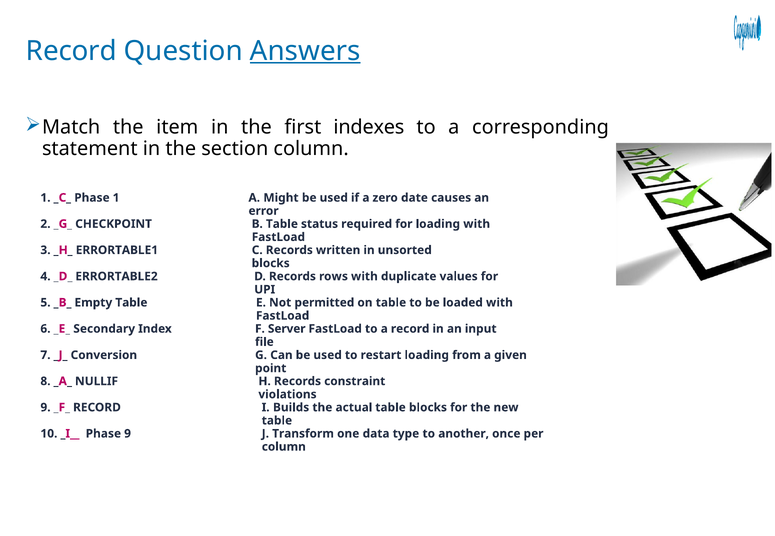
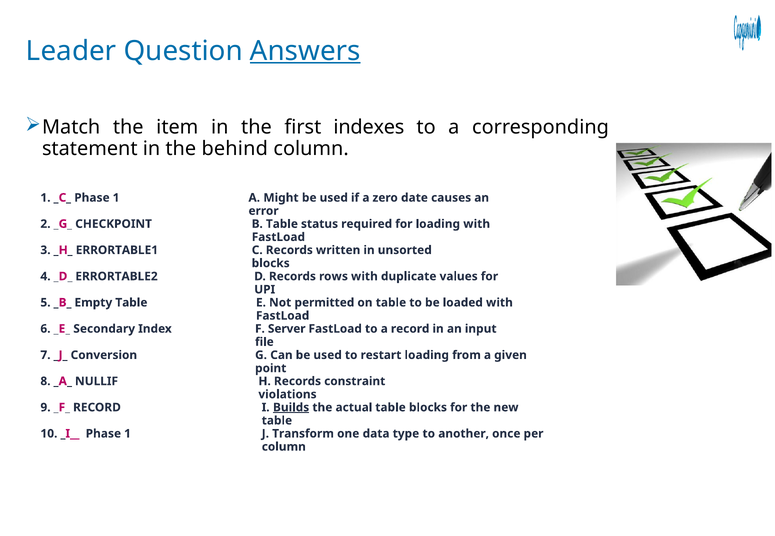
Record: Record -> Leader (71, 51)
section: section -> behind (235, 149)
Builds underline: none -> present (291, 408)
_I Phase 9: 9 -> 1 (128, 434)
